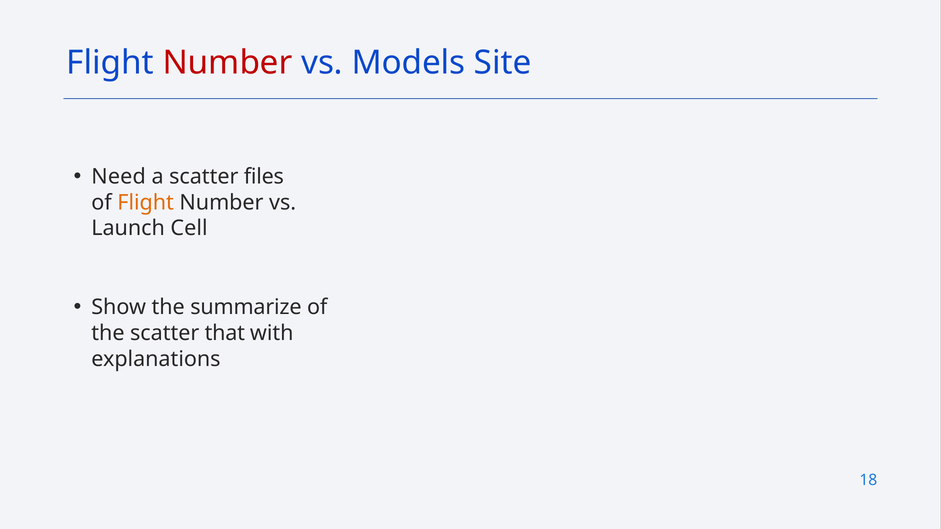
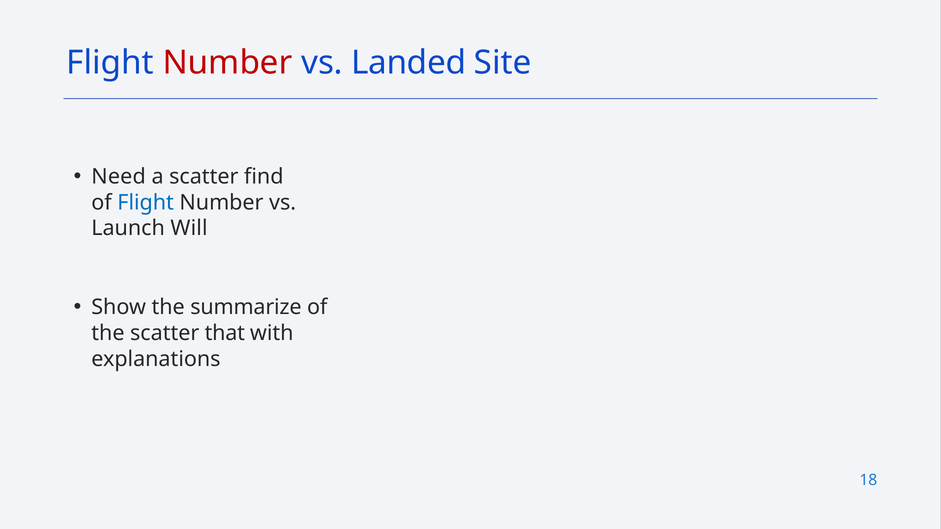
Models: Models -> Landed (409, 63)
files: files -> find (264, 177)
Flight colour: orange -> blue (146, 203)
Cell: Cell -> Will (189, 228)
